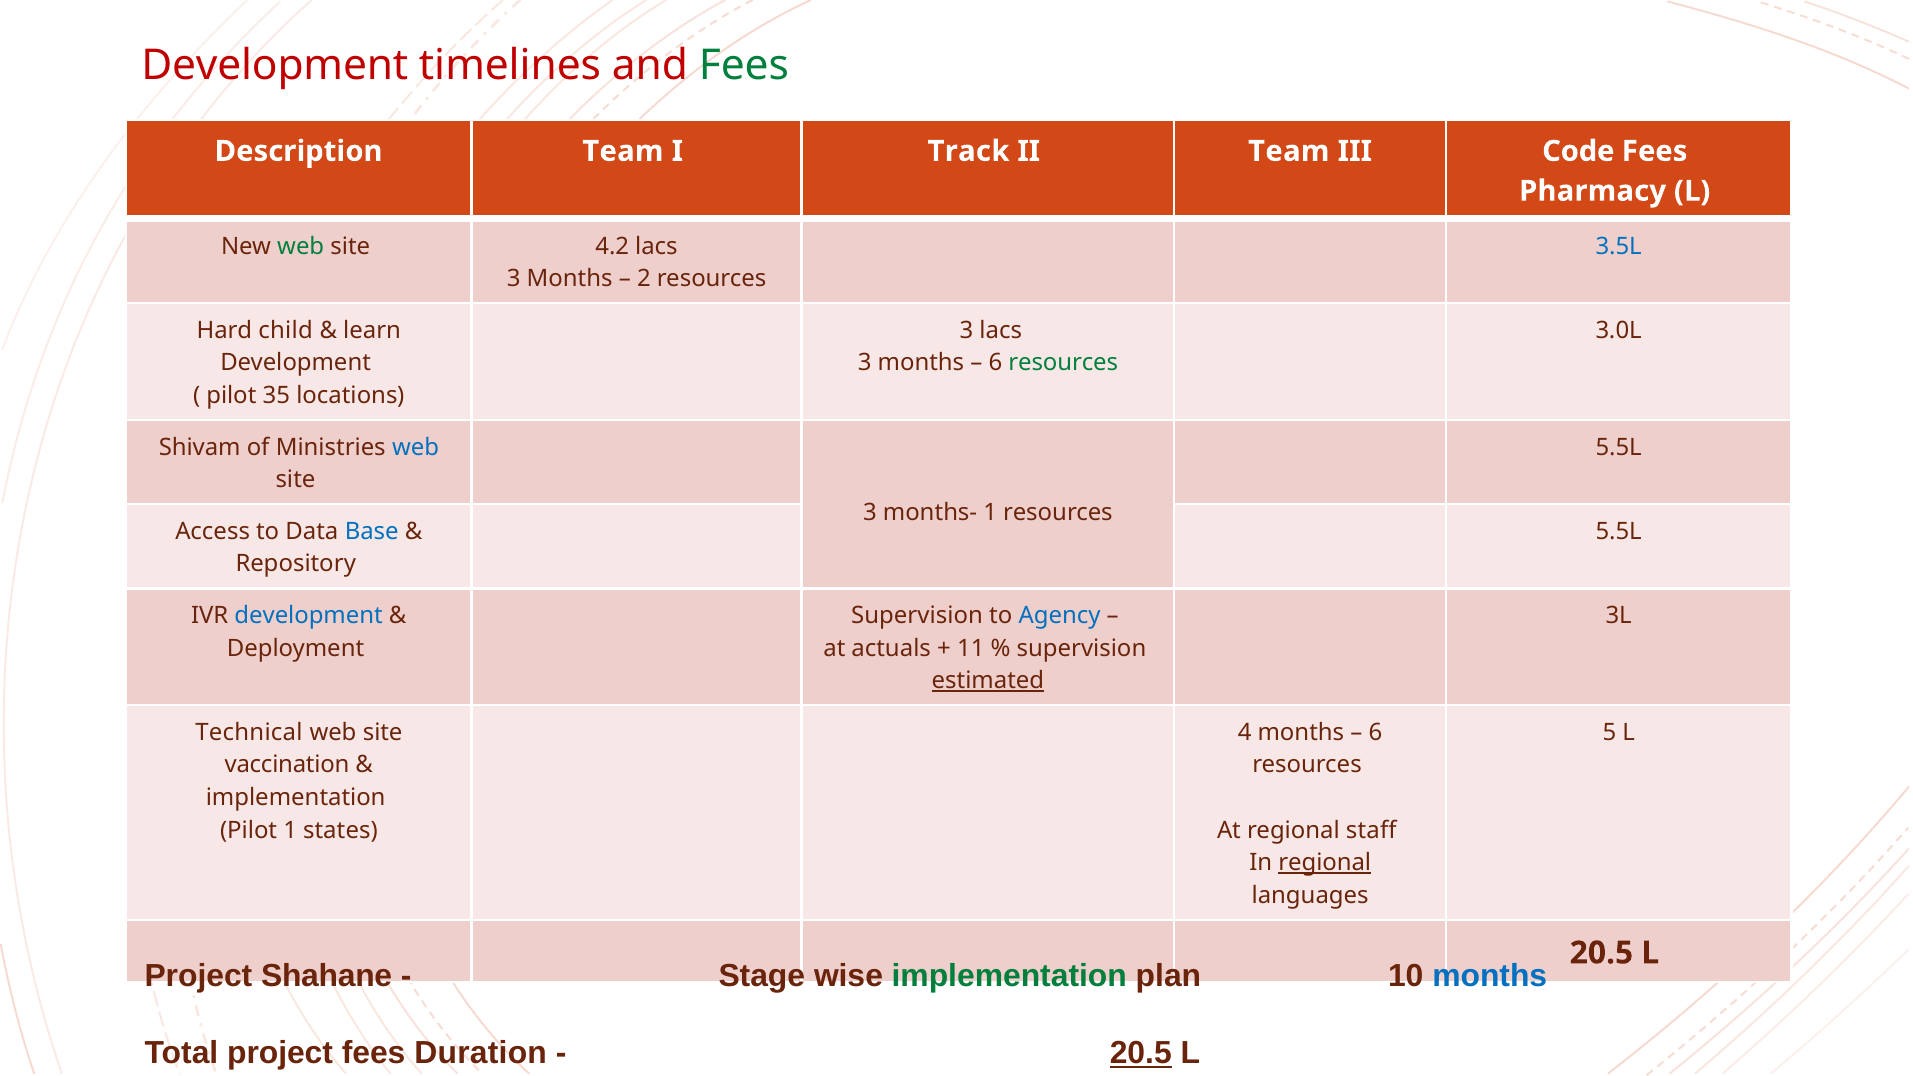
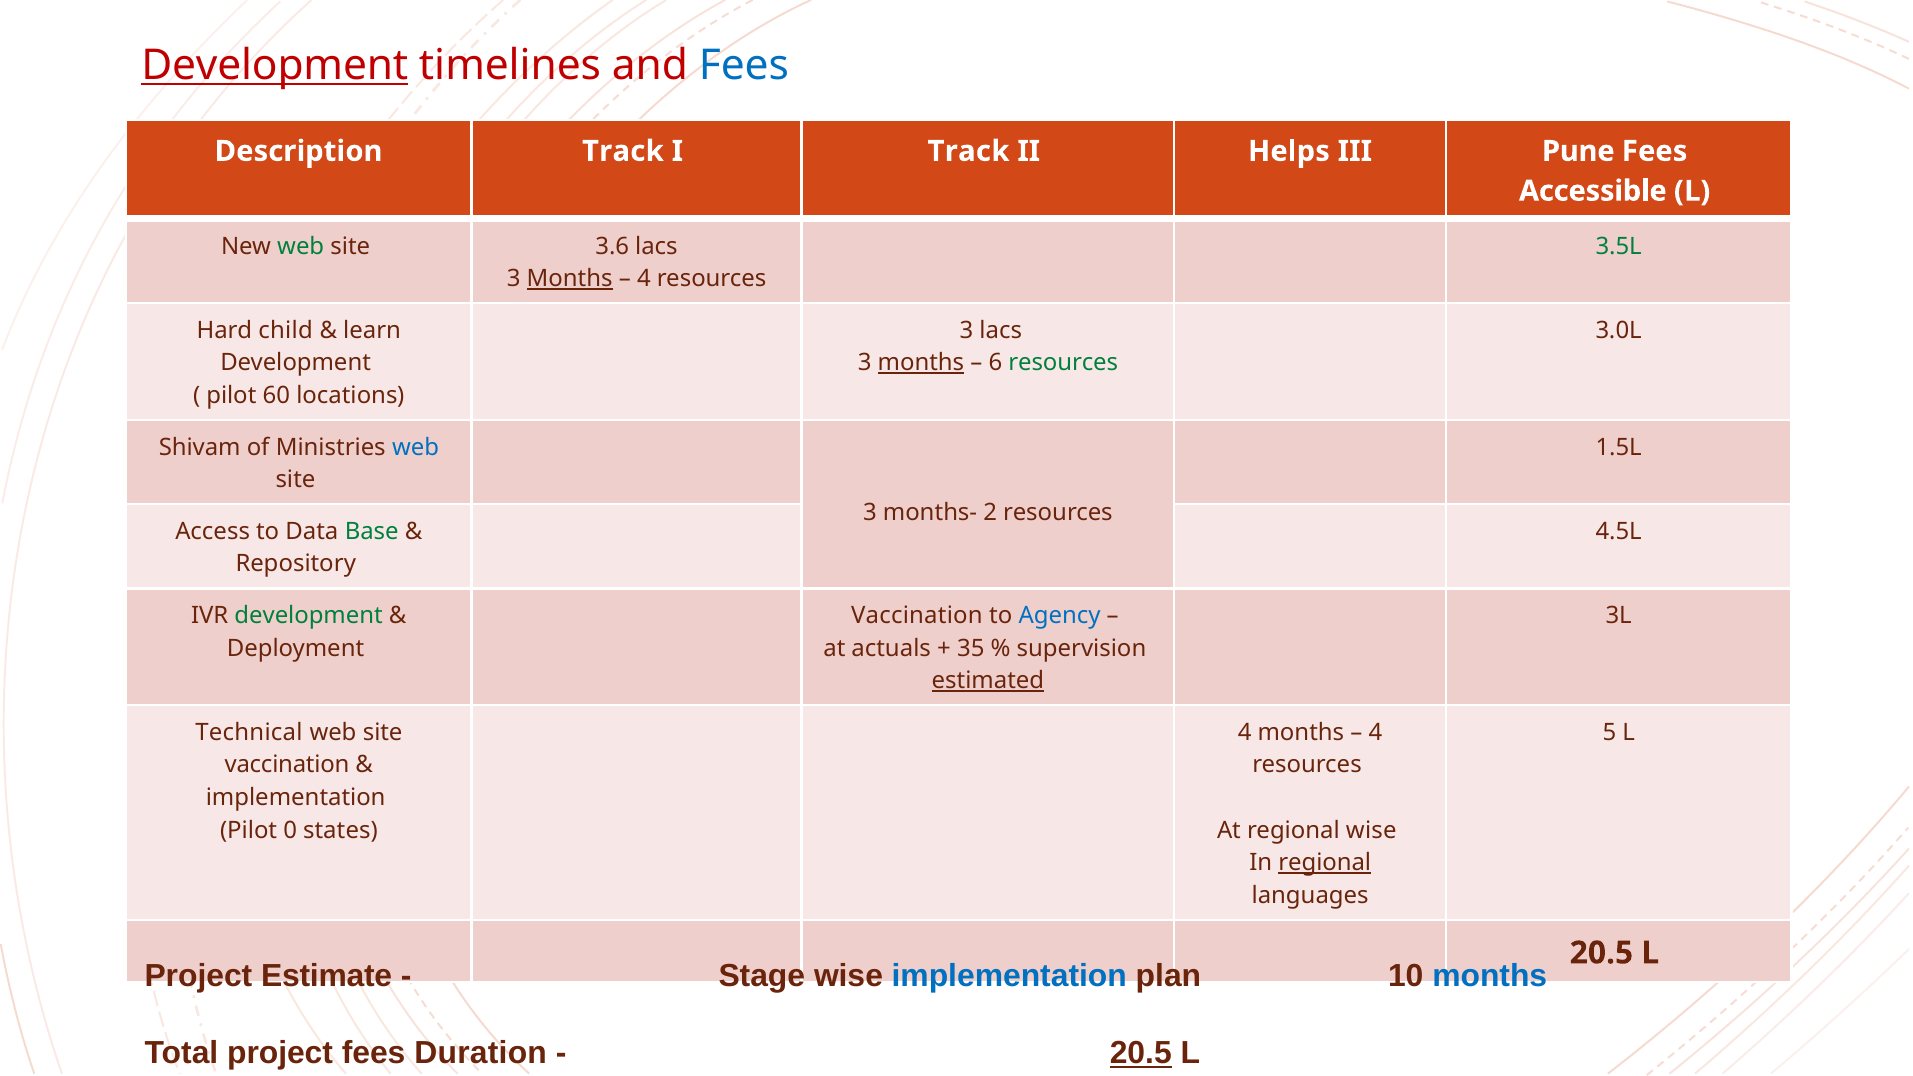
Development underline: none -> present (275, 66)
Fees colour: green -> blue (744, 66)
Description Team: Team -> Track (623, 151)
II Team: Team -> Helps (1289, 151)
Code: Code -> Pune (1578, 151)
Pharmacy: Pharmacy -> Accessible (1593, 191)
4.2: 4.2 -> 3.6 (612, 246)
3.5L colour: blue -> green (1619, 246)
Months underline: none -> present (570, 279)
2: 2 -> 4 (644, 279)
months underline: none -> present (921, 363)
35: 35 -> 60 (276, 395)
5.5L: 5.5L -> 1.5L (1619, 447)
months- 1: 1 -> 2 (990, 512)
Base colour: blue -> green (372, 532)
5.5L: 5.5L -> 4.5L (1619, 532)
development colour: blue -> green (309, 616)
Supervision: Supervision -> Vaccination (917, 616)
11: 11 -> 35 (971, 648)
6: 6 -> 4 (1375, 733)
Pilot 1: 1 -> 0 (290, 830)
regional staff: staff -> wise (1371, 830)
Shahane: Shahane -> Estimate (327, 977)
implementation colour: green -> blue (1009, 977)
